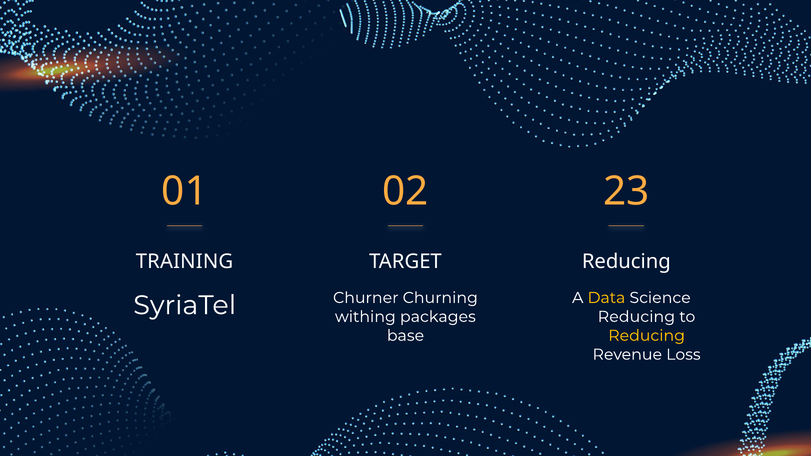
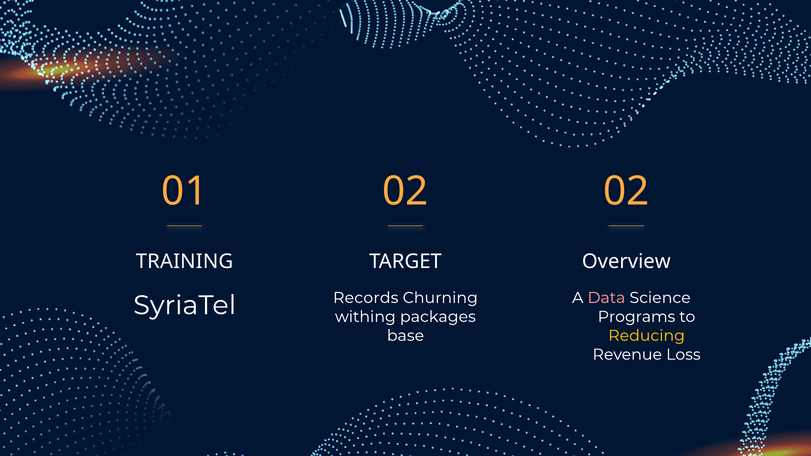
02 23: 23 -> 02 (626, 192)
Reducing: Reducing -> Overview (626, 262)
Churner: Churner -> Records (366, 298)
Data colour: yellow -> pink (606, 298)
Reducing: Reducing -> Programs (637, 317)
